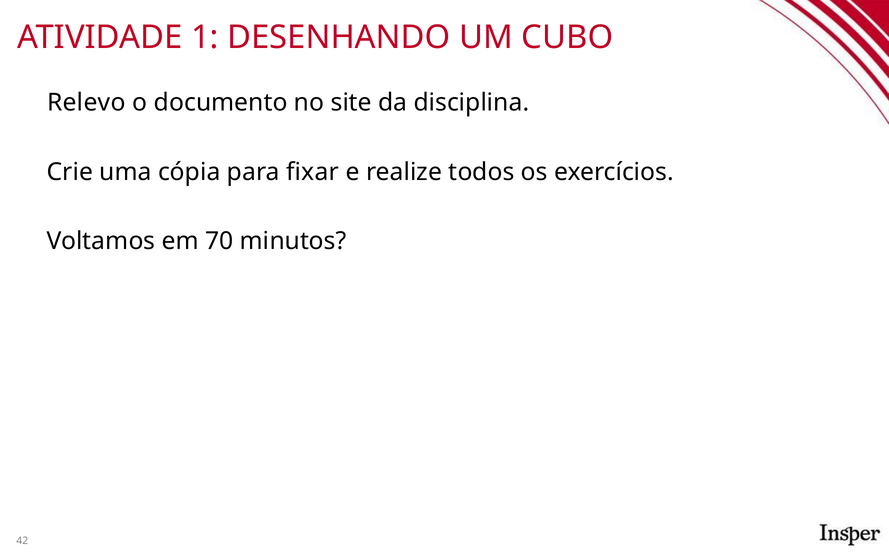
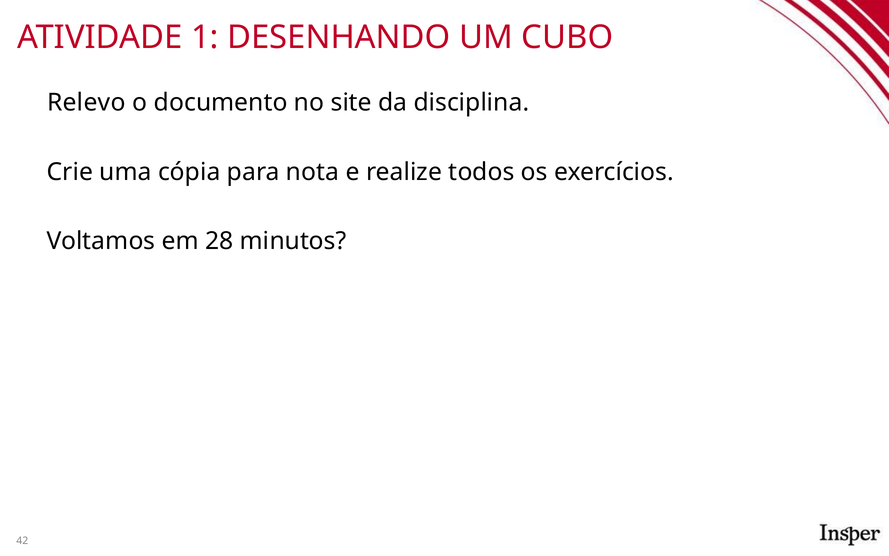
fixar: fixar -> nota (313, 172)
70: 70 -> 28 (219, 241)
